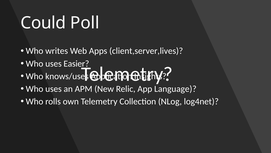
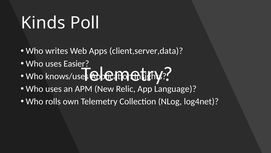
Could: Could -> Kinds (43, 23)
client,server,lives: client,server,lives -> client,server,data (146, 51)
